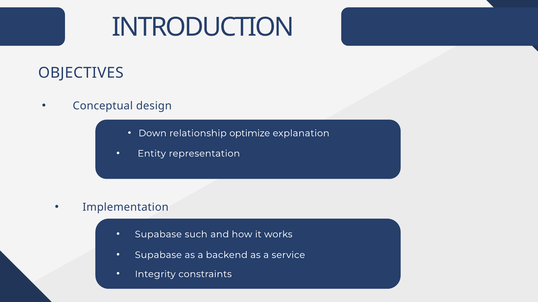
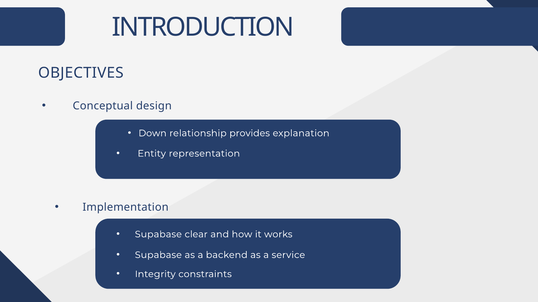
optimize: optimize -> provides (250, 133)
such: such -> clear (196, 235)
